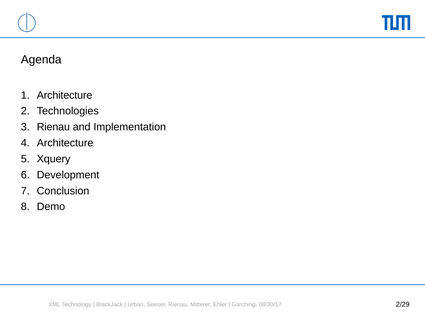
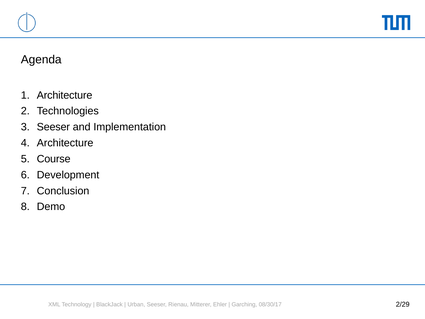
Rienau: Rienau -> Seeser (53, 127)
Xquery: Xquery -> Course (54, 159)
